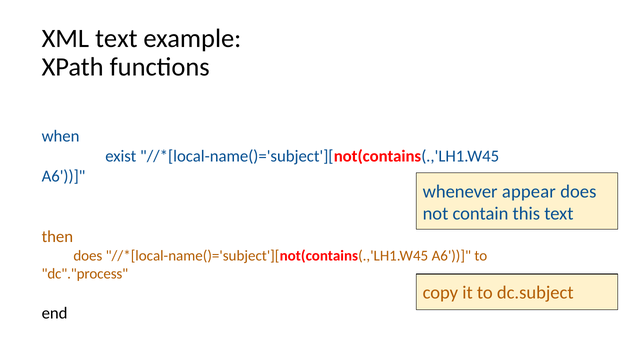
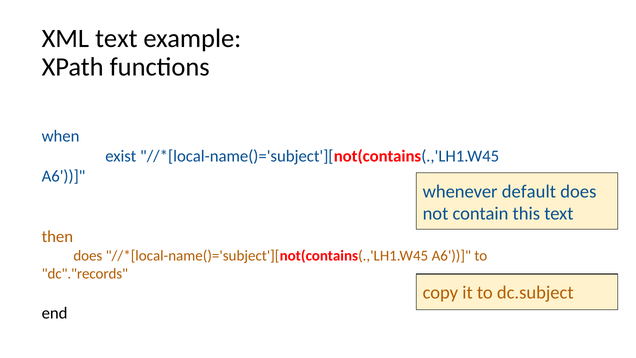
appear: appear -> default (529, 191)
dc"."process: dc"."process -> dc"."records (85, 274)
